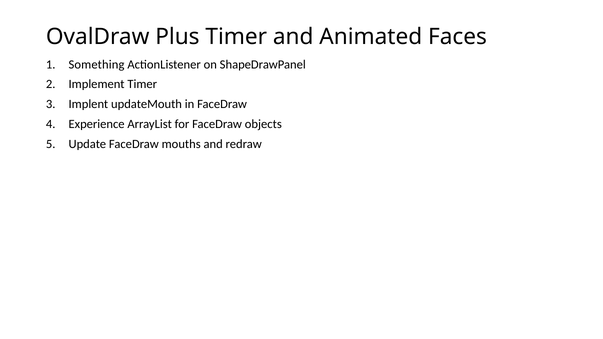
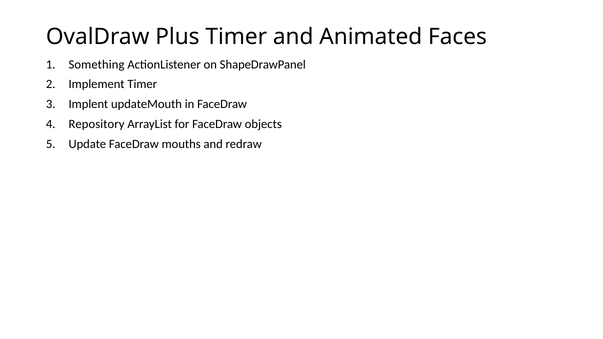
Experience: Experience -> Repository (97, 124)
